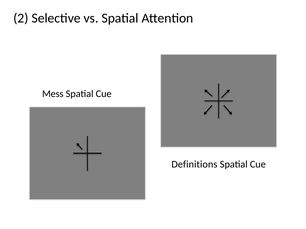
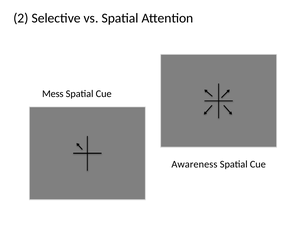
Definitions: Definitions -> Awareness (194, 165)
